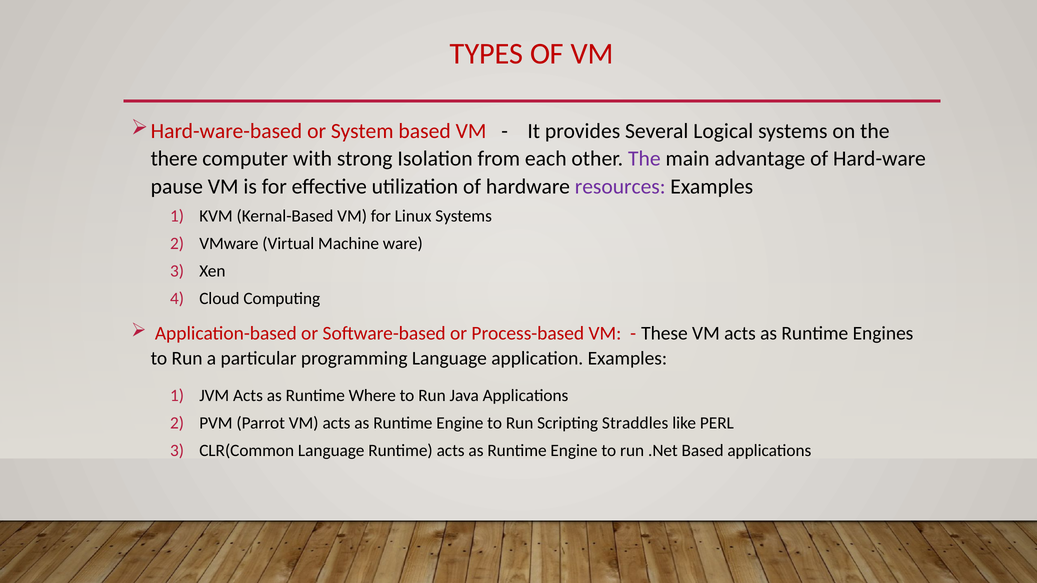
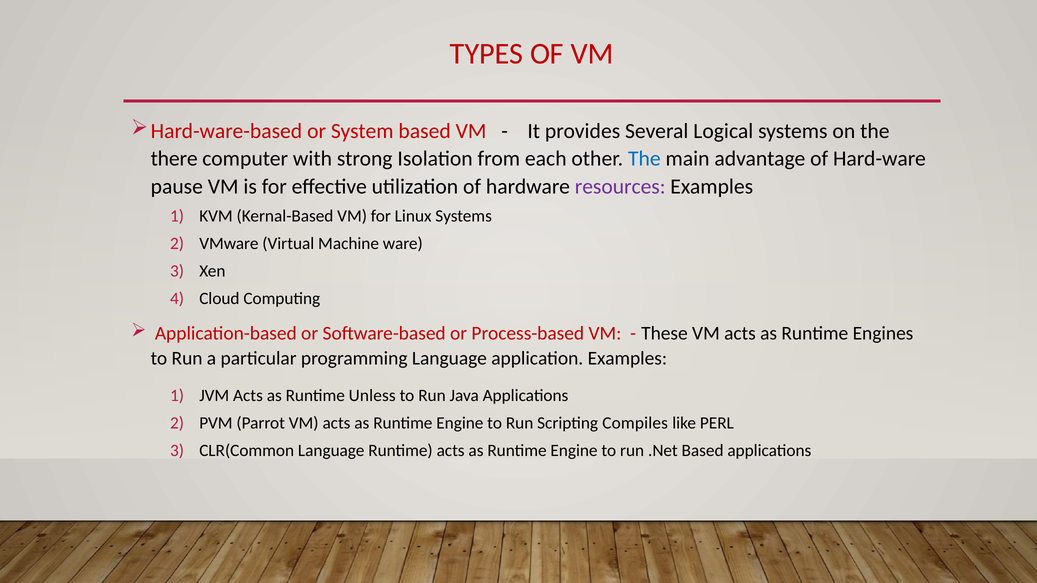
The colour: purple -> blue (644, 159)
Where: Where -> Unless (372, 396)
Straddles: Straddles -> Compiles (635, 423)
